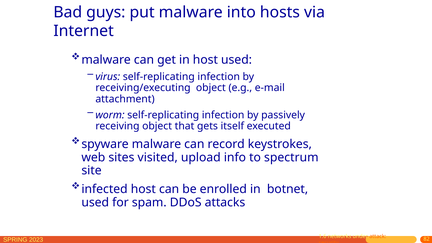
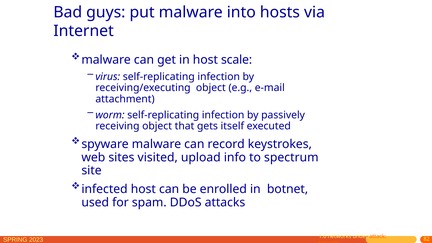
host used: used -> scale (237, 60)
